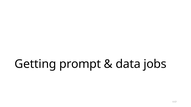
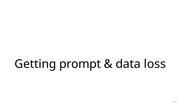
jobs: jobs -> loss (155, 64)
